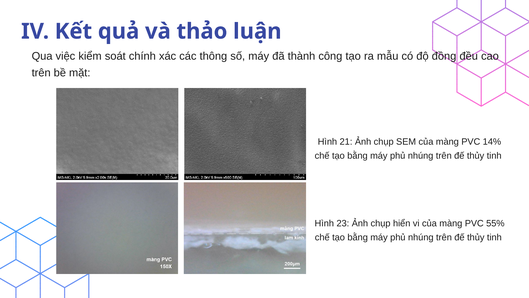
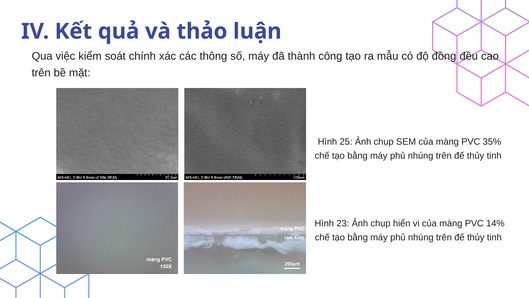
21: 21 -> 25 (346, 142)
14%: 14% -> 35% (492, 142)
55%: 55% -> 14% (495, 223)
